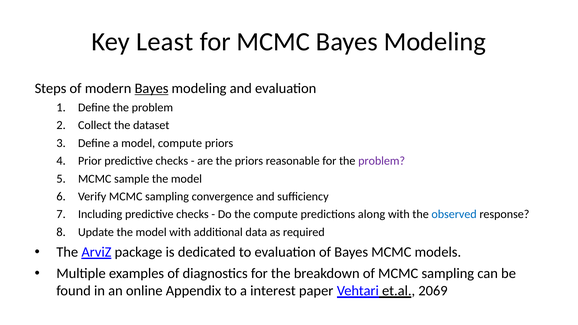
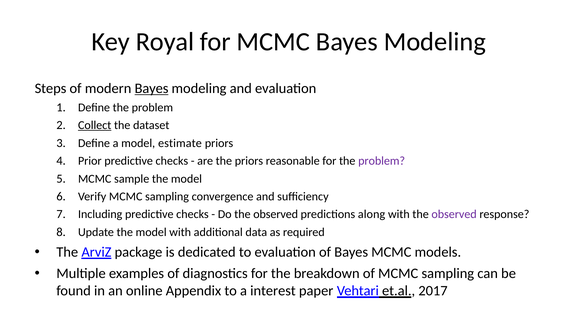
Least: Least -> Royal (165, 42)
Collect underline: none -> present (95, 125)
model compute: compute -> estimate (180, 143)
Do the compute: compute -> observed (276, 214)
observed colour: blue -> purple (454, 214)
2069: 2069 -> 2017 (433, 291)
